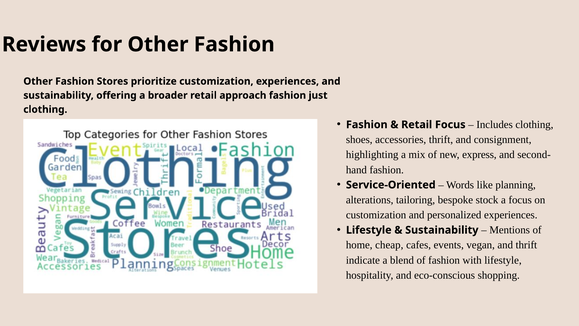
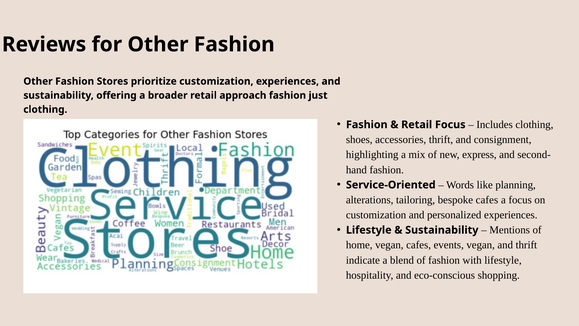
bespoke stock: stock -> cafes (487, 200)
home cheap: cheap -> vegan (389, 245)
